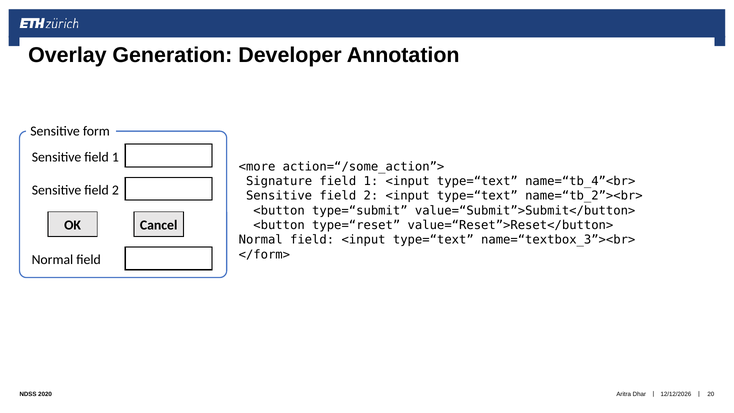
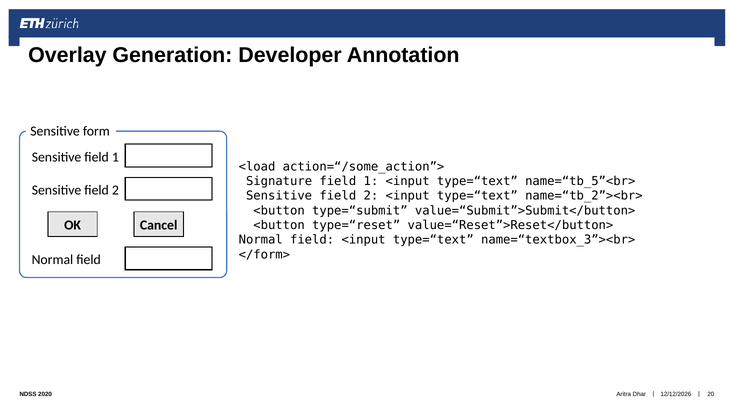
<more: <more -> <load (257, 166)
name=“tb_4”<br>: name=“tb_4”<br> -> name=“tb_5”<br> (580, 181)
